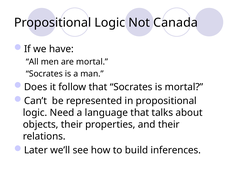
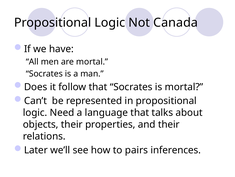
build: build -> pairs (136, 150)
